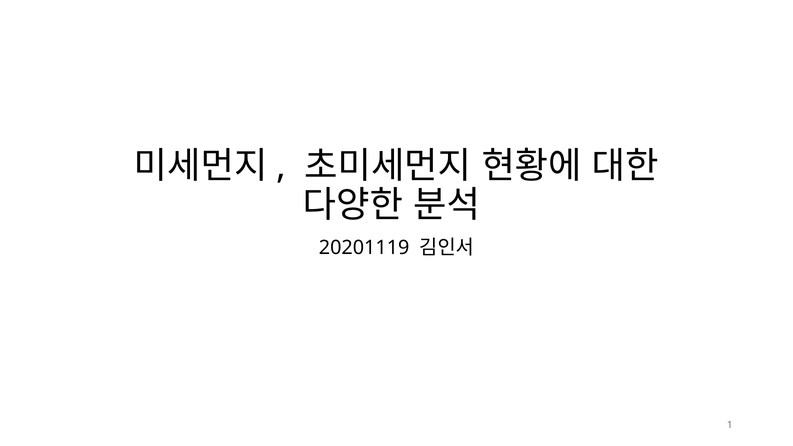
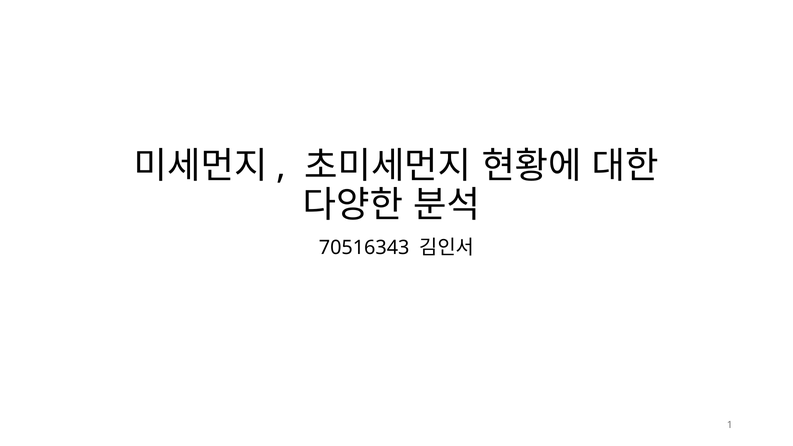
20201119: 20201119 -> 70516343 (364, 248)
